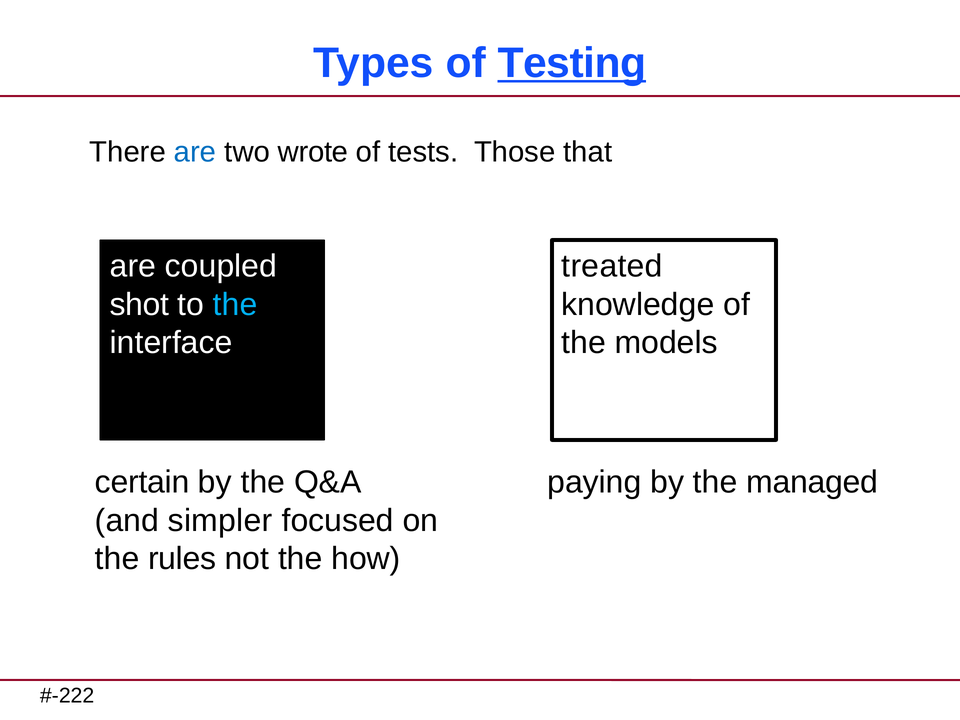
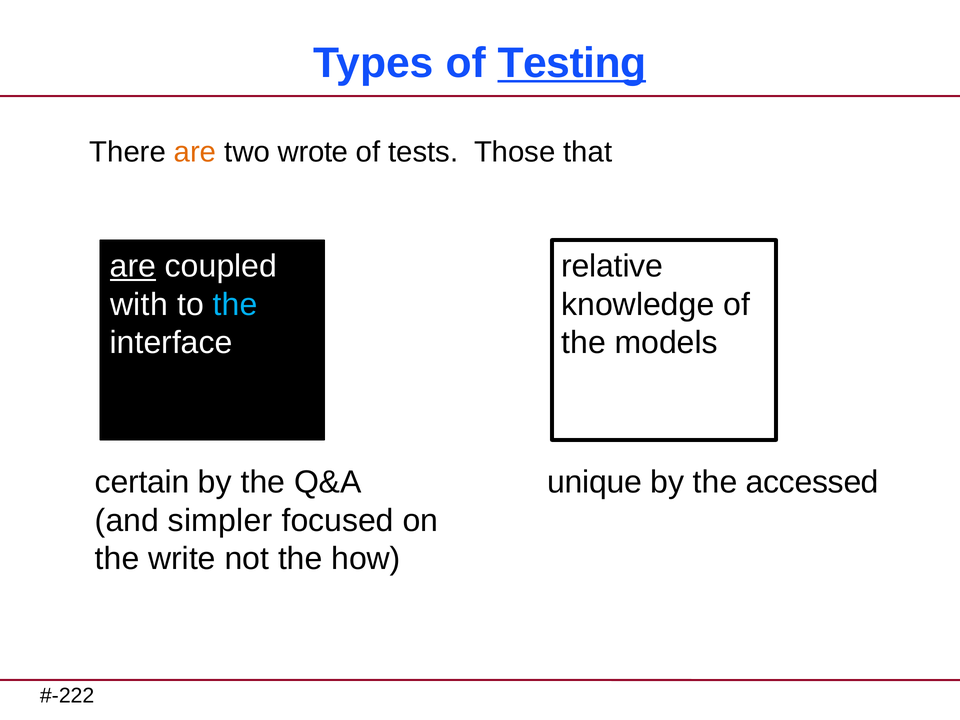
are colour: blue -> orange (195, 152)
are underline: none -> present (133, 266)
treated: treated -> relative (612, 266)
shot: shot -> with (139, 305)
paying: paying -> unique (595, 482)
managed: managed -> accessed (812, 482)
rules: rules -> write (182, 559)
